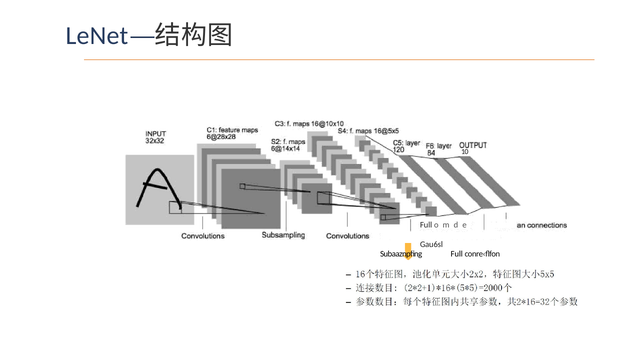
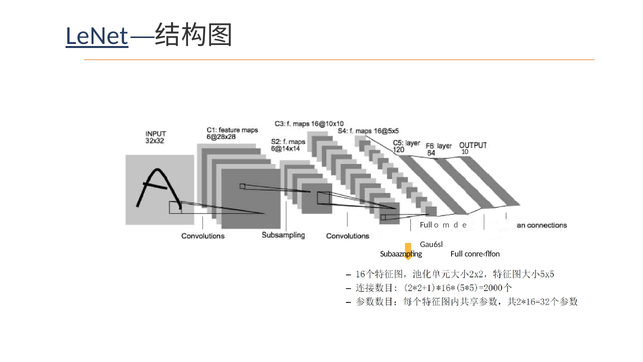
LeNet underline: none -> present (97, 36)
